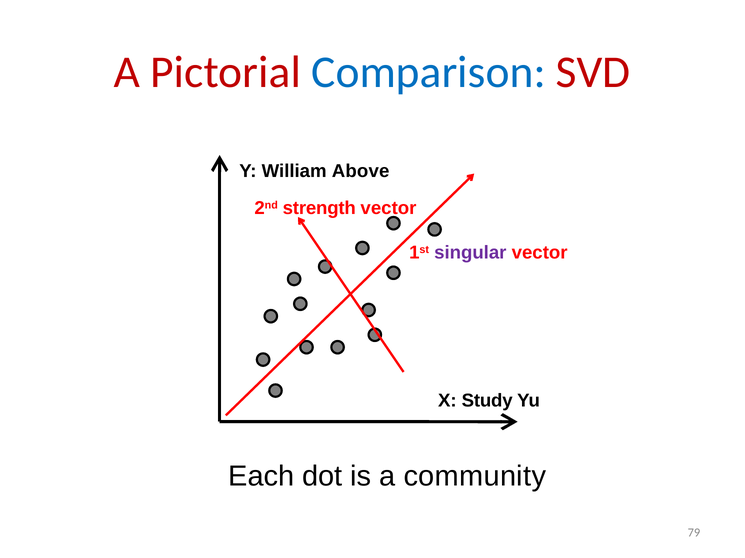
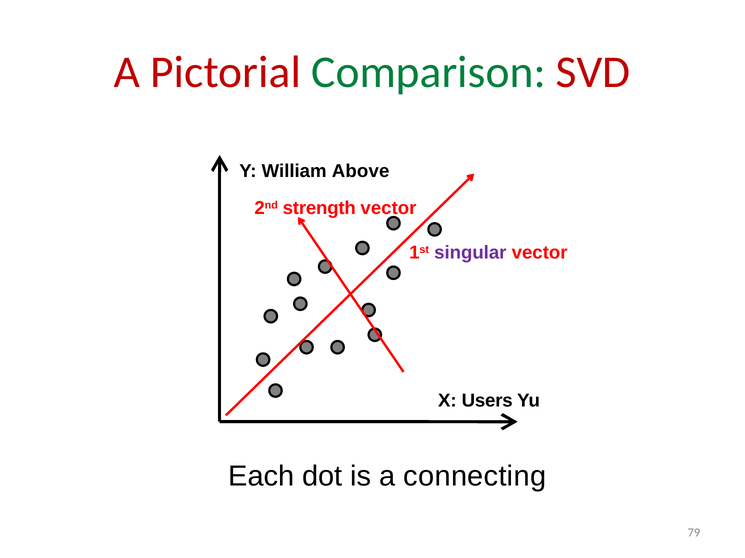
Comparison colour: blue -> green (428, 72)
Study: Study -> Users (487, 401)
community: community -> connecting (475, 477)
